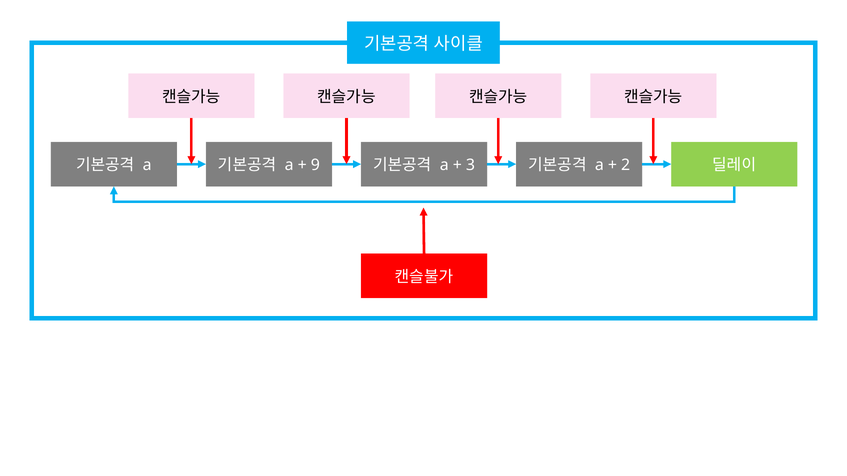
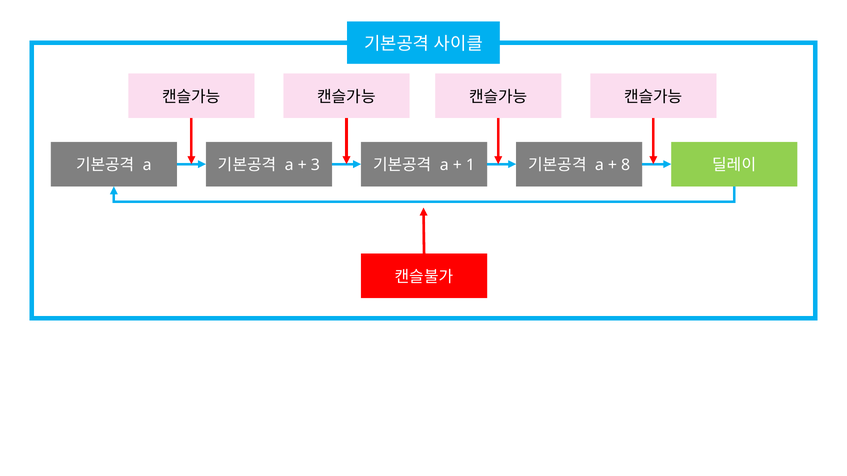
9: 9 -> 3 (315, 165)
3: 3 -> 1 (470, 165)
2: 2 -> 8 (626, 165)
